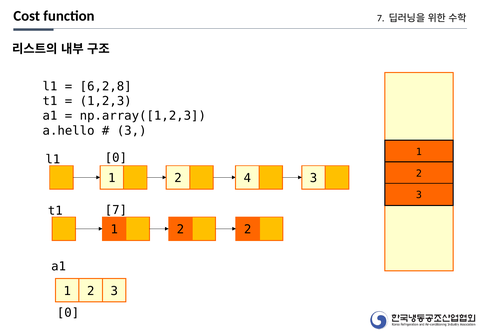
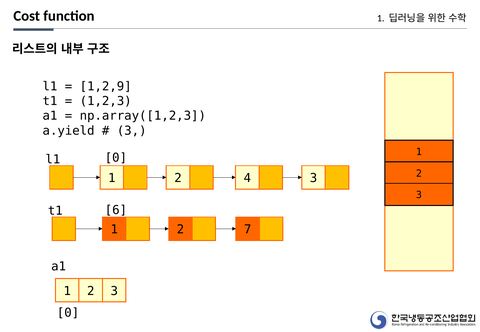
function 7: 7 -> 1 (381, 18)
6,2,8: 6,2,8 -> 1,2,9 (106, 86)
a.hello: a.hello -> a.yield (69, 131)
7: 7 -> 6 (116, 210)
2 2: 2 -> 7 (248, 230)
